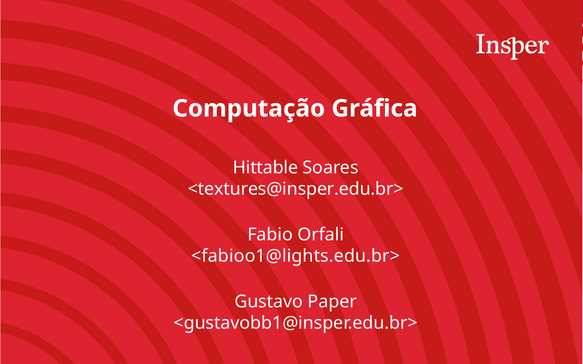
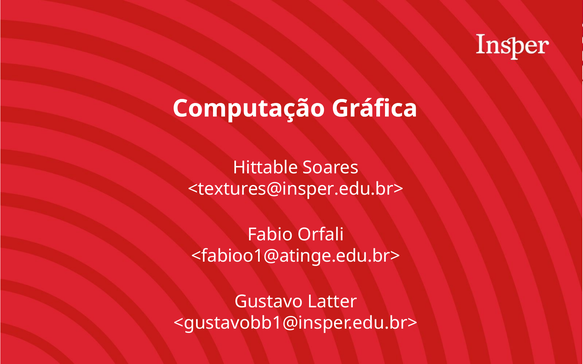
<fabioo1@lights.edu.br>: <fabioo1@lights.edu.br> -> <fabioo1@atinge.edu.br> (296, 256)
Paper: Paper -> Latter (332, 302)
